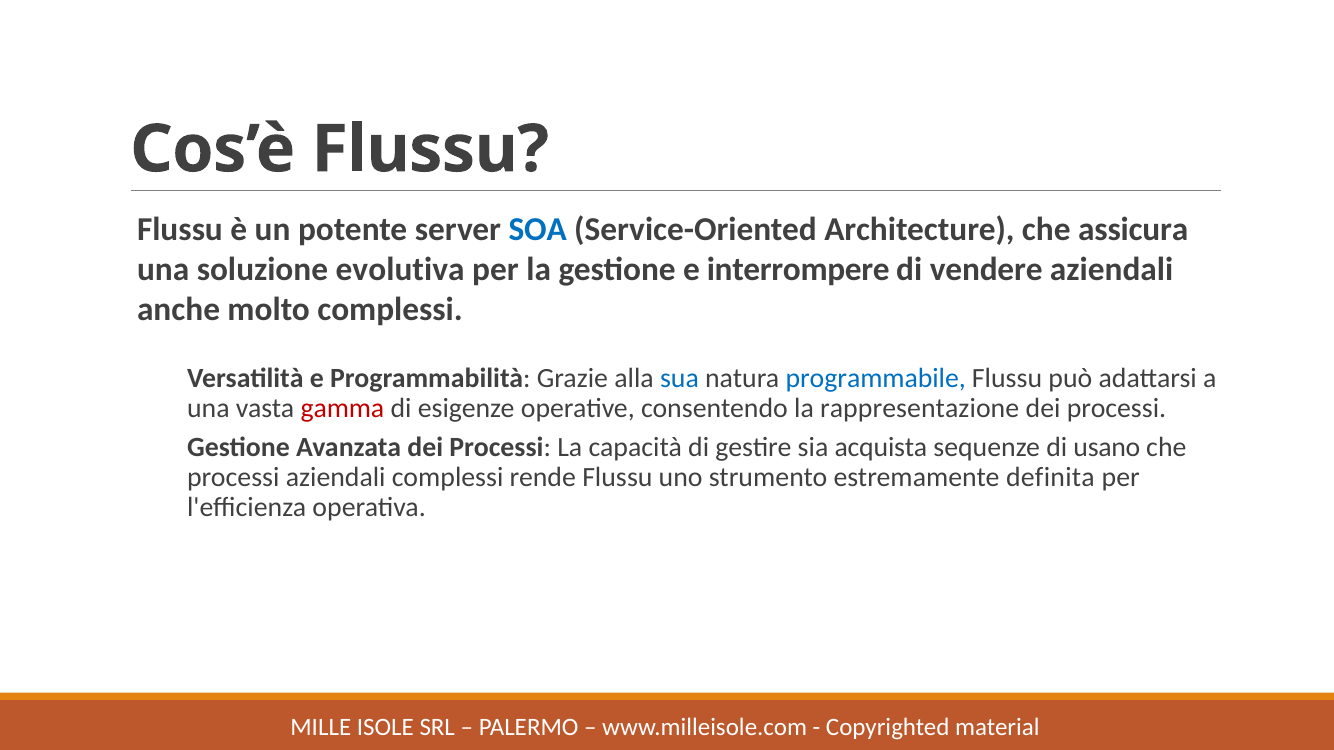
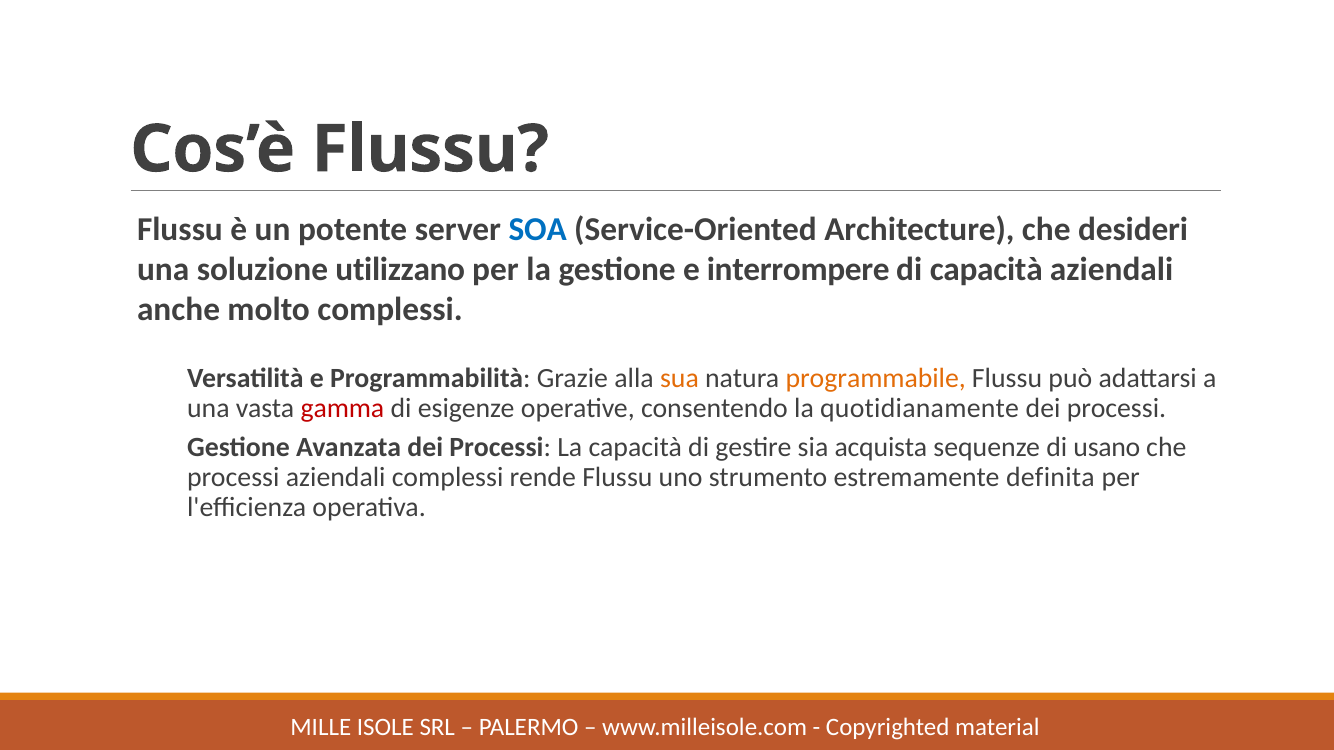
assicura: assicura -> desideri (1133, 229)
evolutiva: evolutiva -> utilizzano (400, 269)
di vendere: vendere -> capacità (986, 269)
sua colour: blue -> orange (679, 379)
programmabile colour: blue -> orange (876, 379)
rappresentazione: rappresentazione -> quotidianamente (920, 409)
